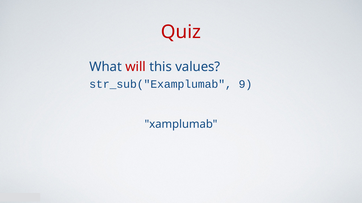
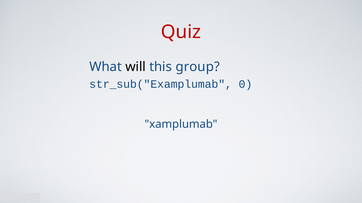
will colour: red -> black (136, 67)
values: values -> group (198, 67)
9: 9 -> 0 (245, 84)
